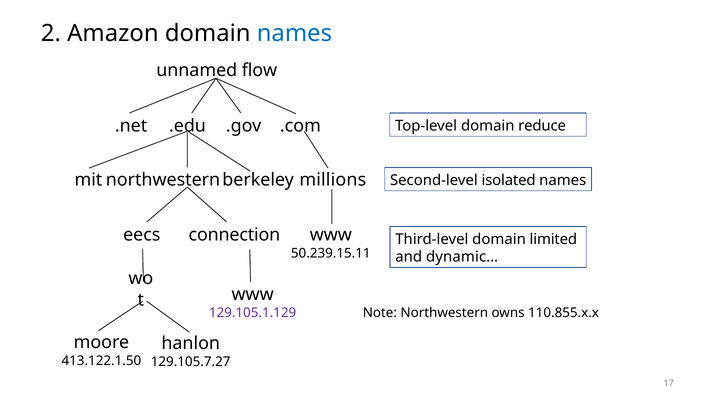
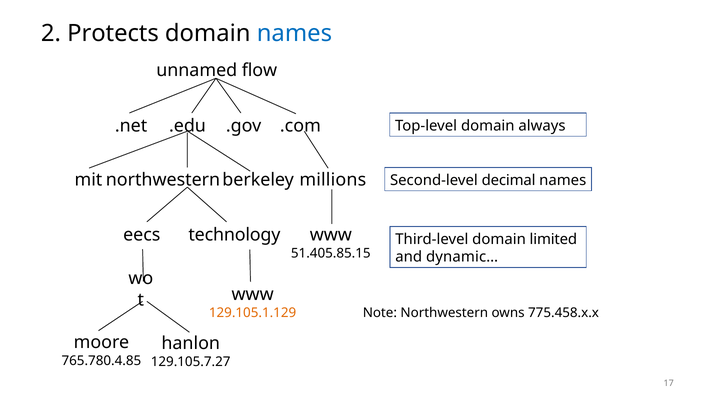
Amazon: Amazon -> Protects (113, 33)
reduce: reduce -> always (542, 126)
isolated: isolated -> decimal (509, 180)
connection: connection -> technology (234, 235)
50.239.15.11: 50.239.15.11 -> 51.405.85.15 (331, 253)
129.105.1.129 colour: purple -> orange (253, 313)
110.855.x.x: 110.855.x.x -> 775.458.x.x (564, 313)
413.122.1.50: 413.122.1.50 -> 765.780.4.85 (101, 361)
